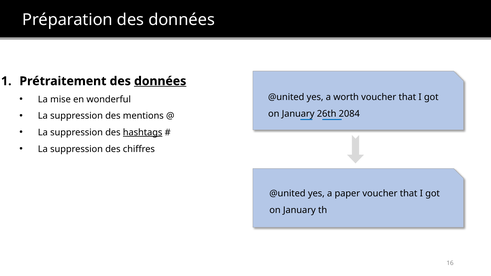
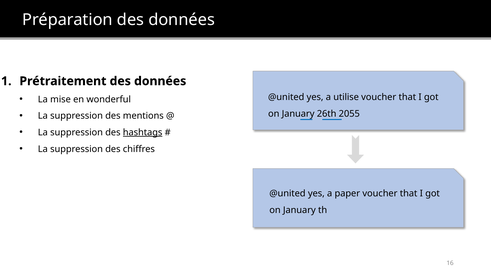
données underline: present -> none (160, 81)
worth: worth -> utilise (346, 97)
2084: 2084 -> 2055 (349, 114)
